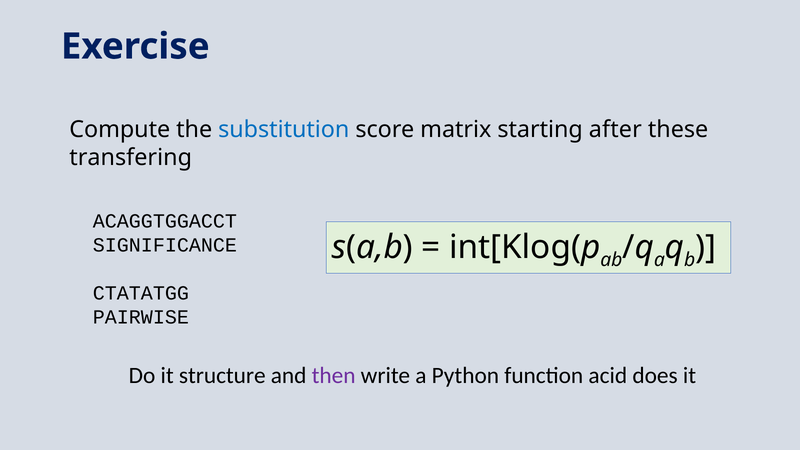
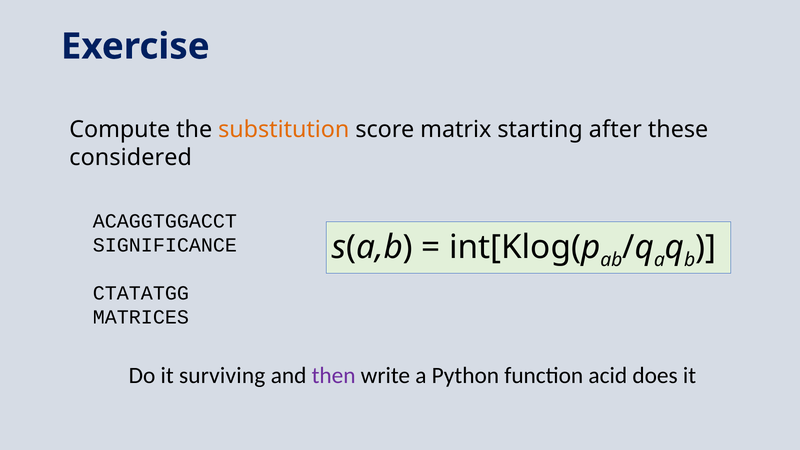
substitution colour: blue -> orange (284, 129)
transfering: transfering -> considered (131, 158)
PAIRWISE: PAIRWISE -> MATRICES (141, 317)
structure: structure -> surviving (222, 375)
